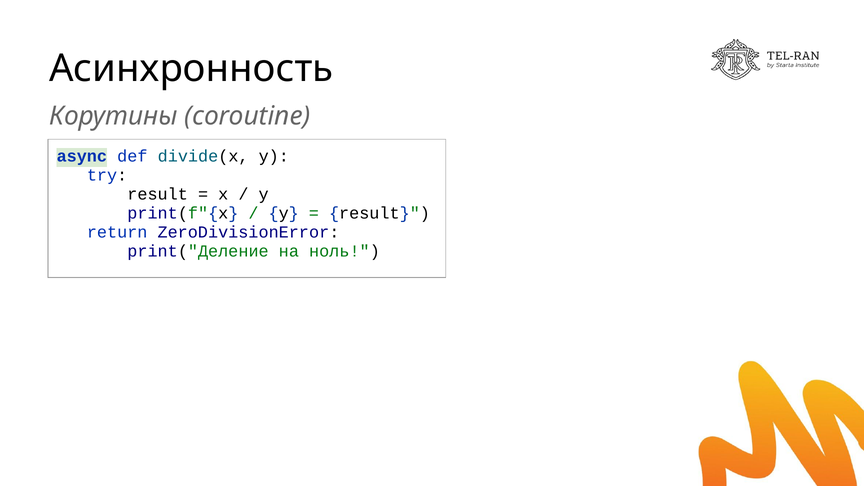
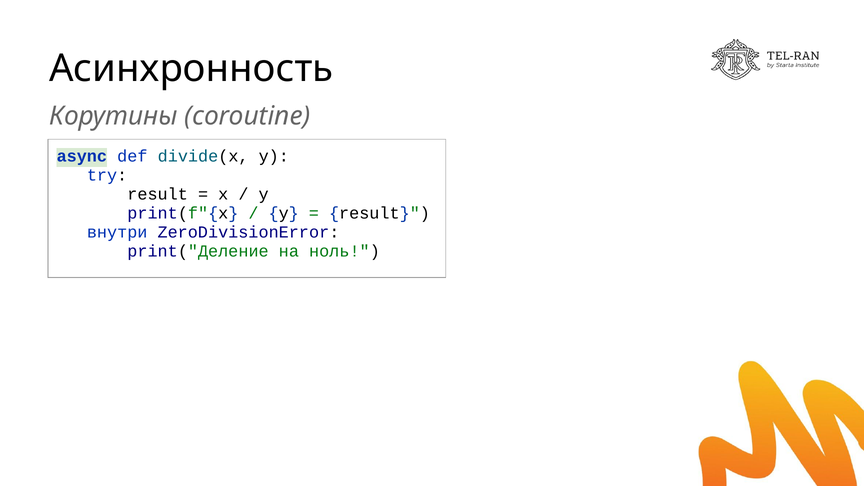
return: return -> внутри (117, 232)
